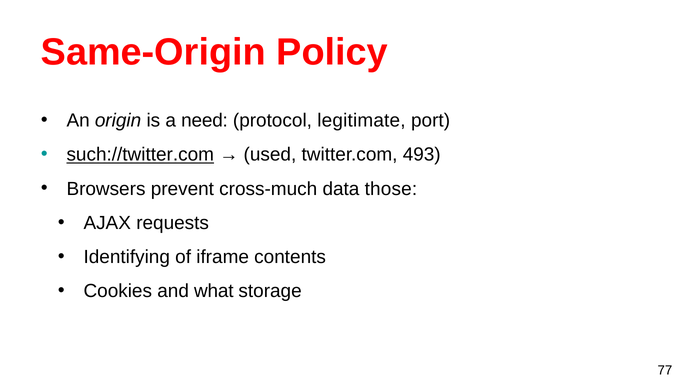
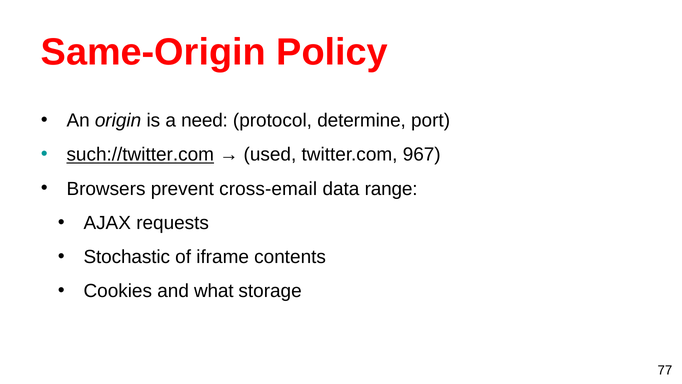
legitimate: legitimate -> determine (362, 120)
493: 493 -> 967 (422, 154)
cross-much: cross-much -> cross-email (268, 189)
those: those -> range (391, 189)
Identifying: Identifying -> Stochastic (127, 257)
